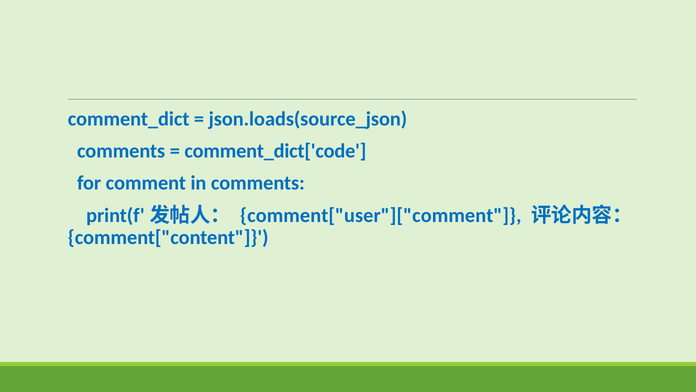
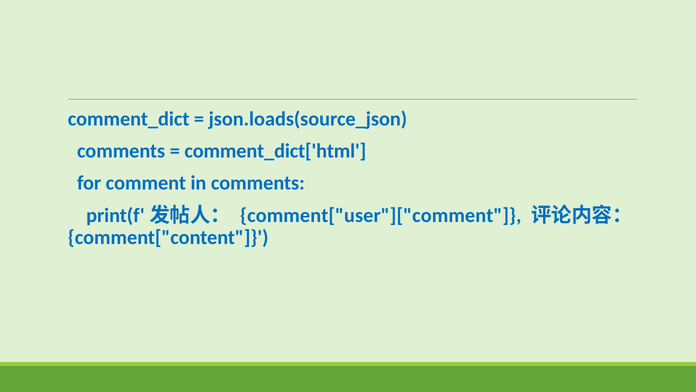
comment_dict['code: comment_dict['code -> comment_dict['html (275, 151)
